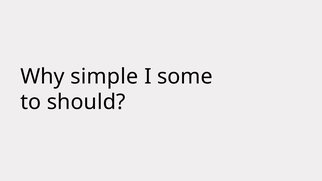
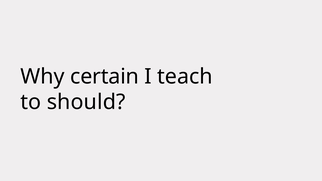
simple: simple -> certain (105, 76)
some: some -> teach (185, 76)
